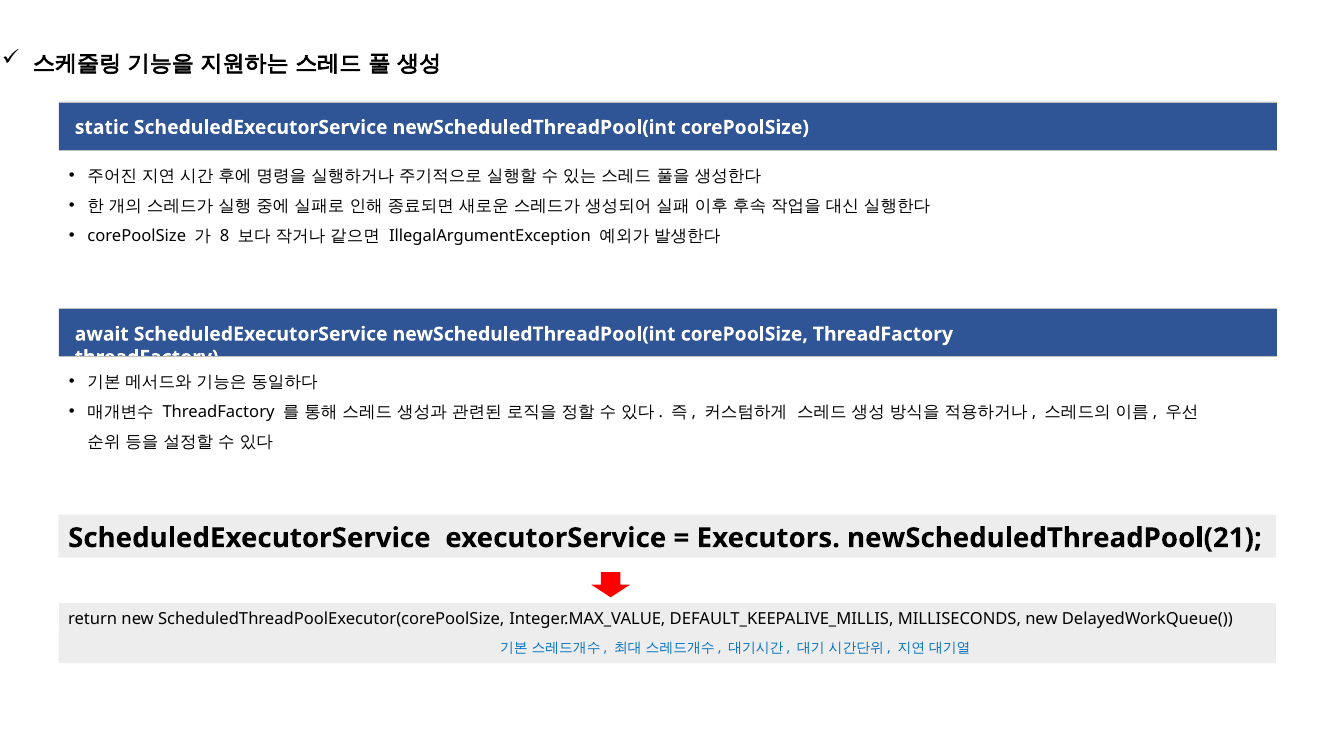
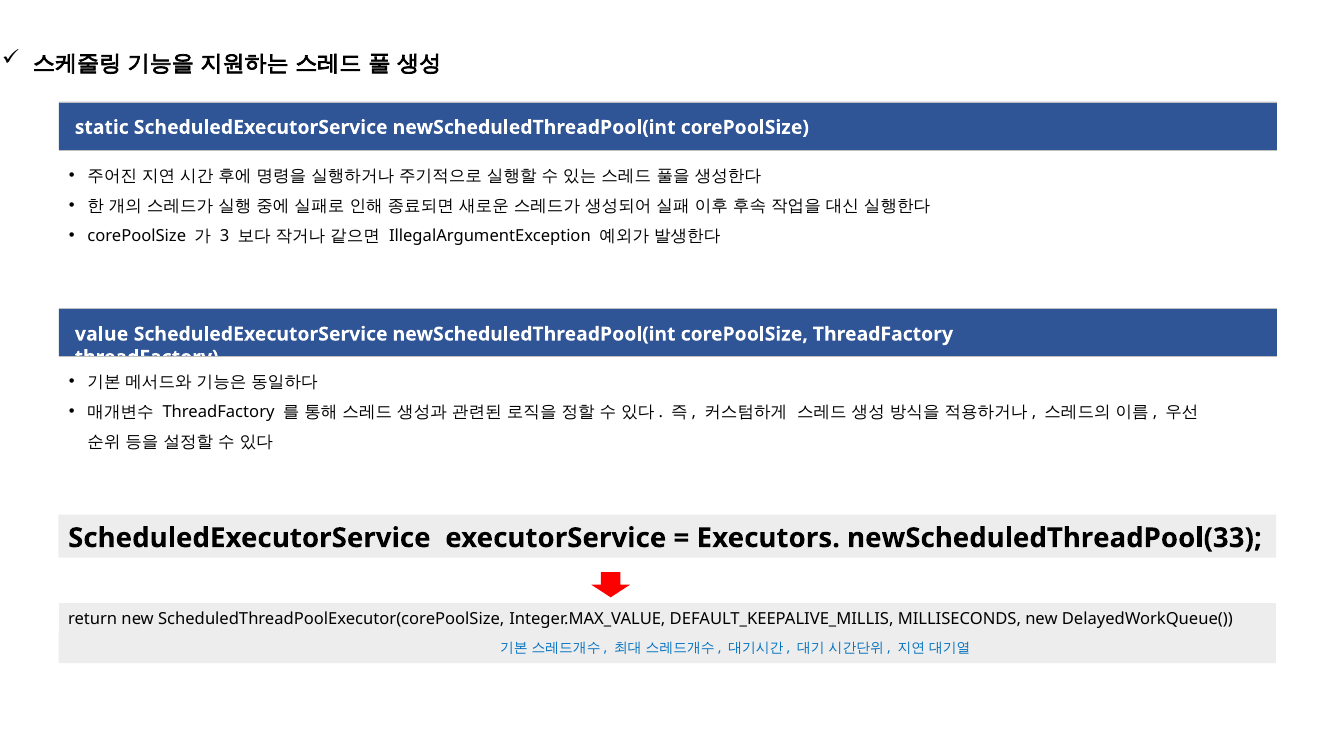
8: 8 -> 3 (225, 236)
await: await -> value (102, 334)
newScheduledThreadPool(21: newScheduledThreadPool(21 -> newScheduledThreadPool(33 (1054, 538)
